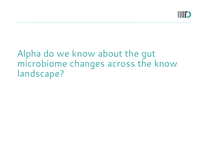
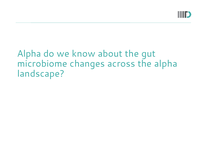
the know: know -> alpha (166, 64)
